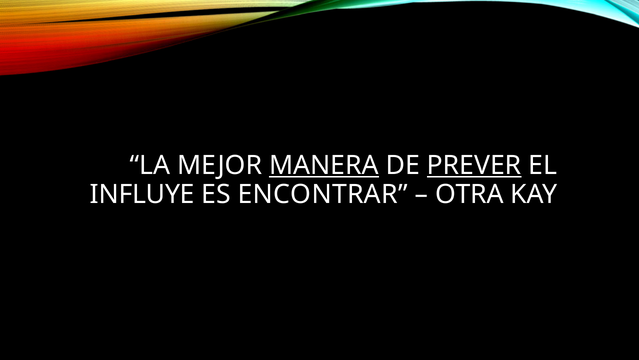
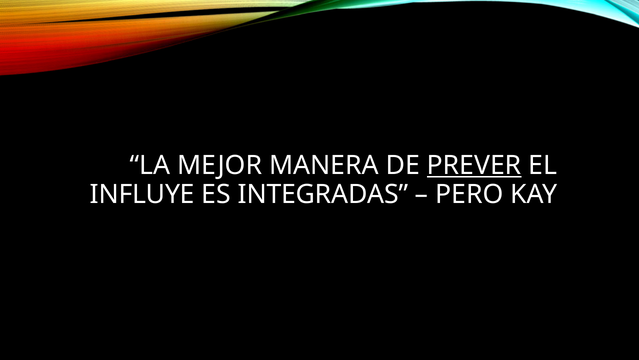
MANERA underline: present -> none (324, 165)
ENCONTRAR: ENCONTRAR -> INTEGRADAS (323, 194)
OTRA: OTRA -> PERO (469, 194)
